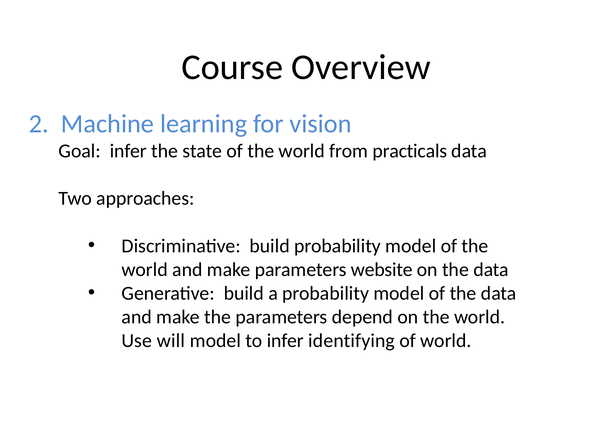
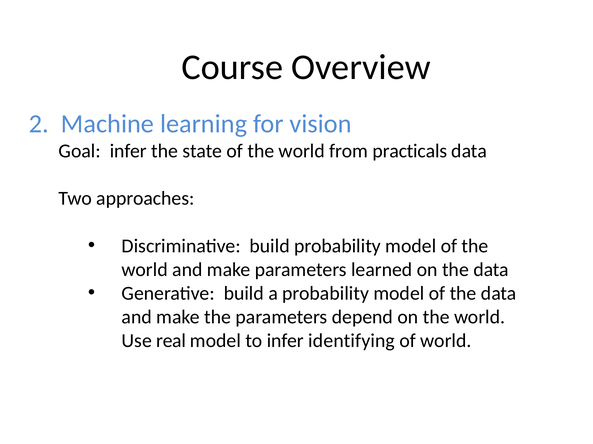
website: website -> learned (382, 270)
will: will -> real (171, 341)
